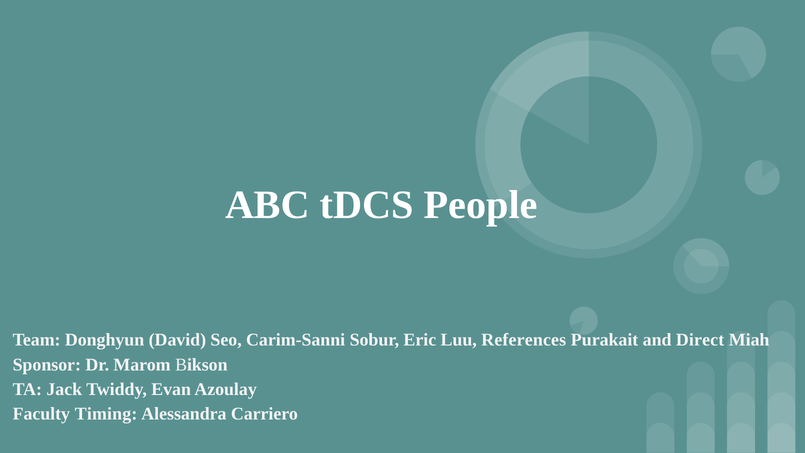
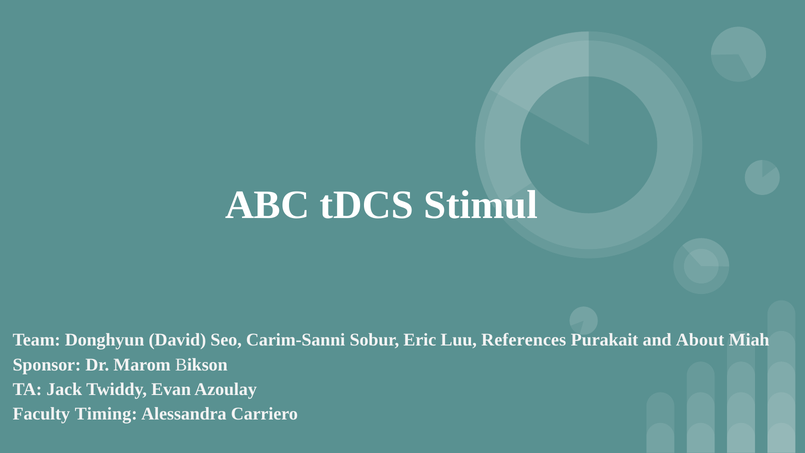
People: People -> Stimul (481, 205)
Direct: Direct -> About (700, 340)
